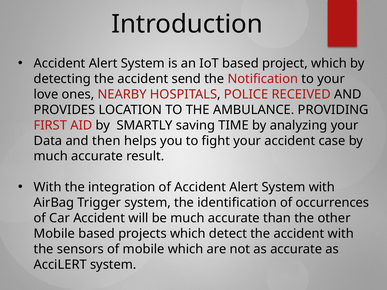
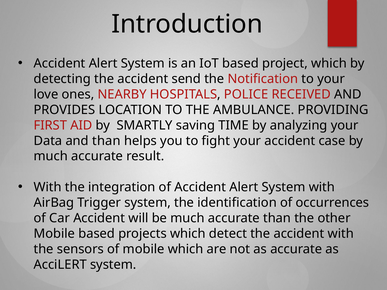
and then: then -> than (106, 141)
